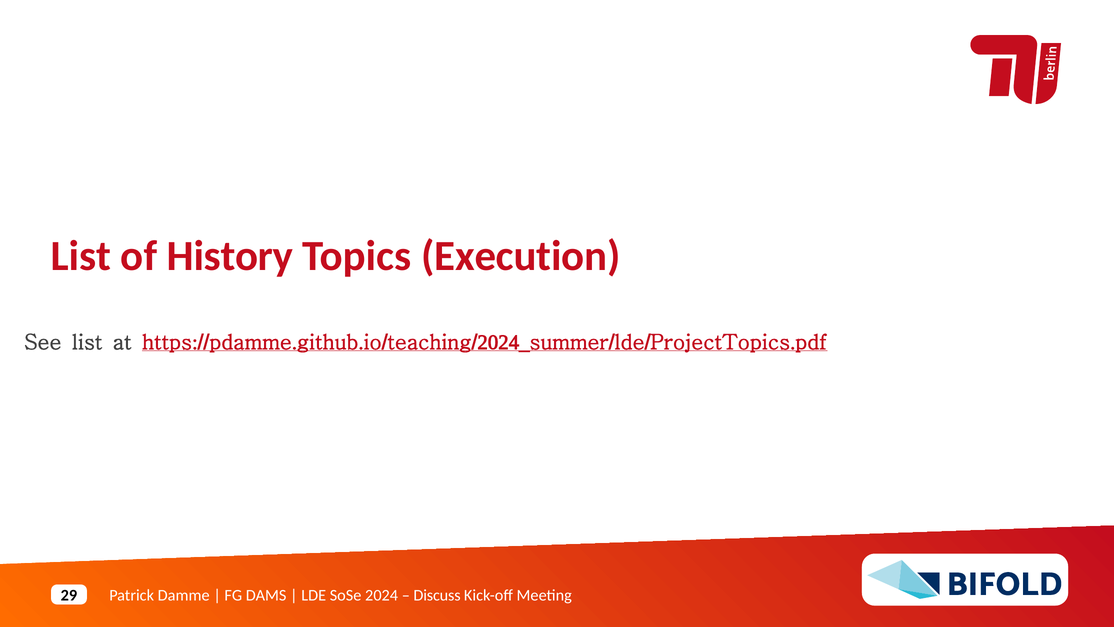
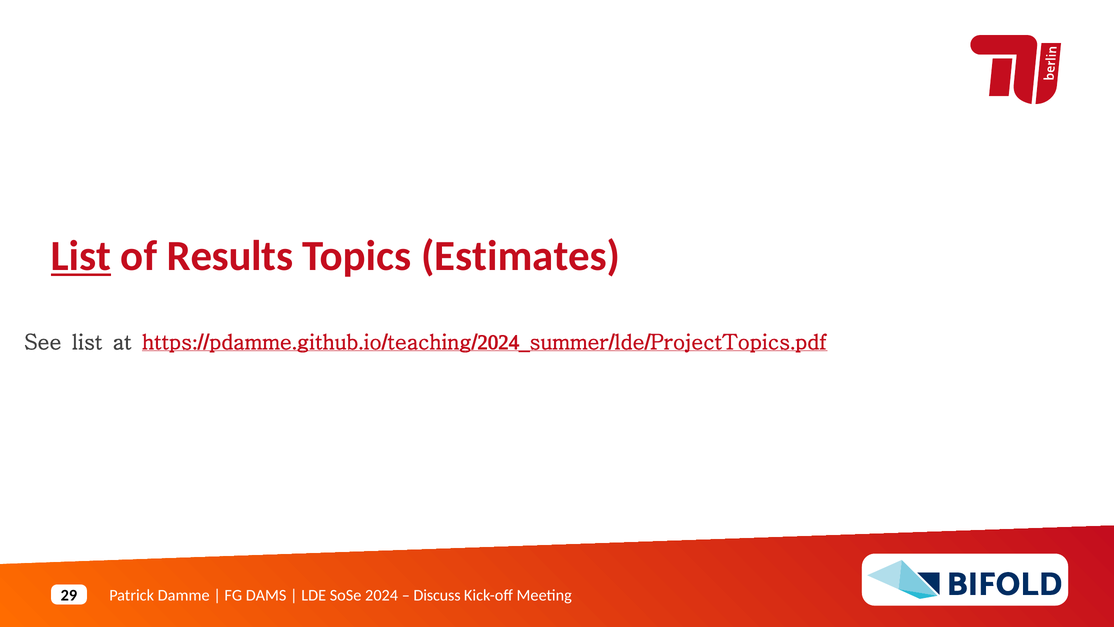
List underline: none -> present (81, 256)
History: History -> Results (230, 256)
Execution: Execution -> Estimates (521, 256)
